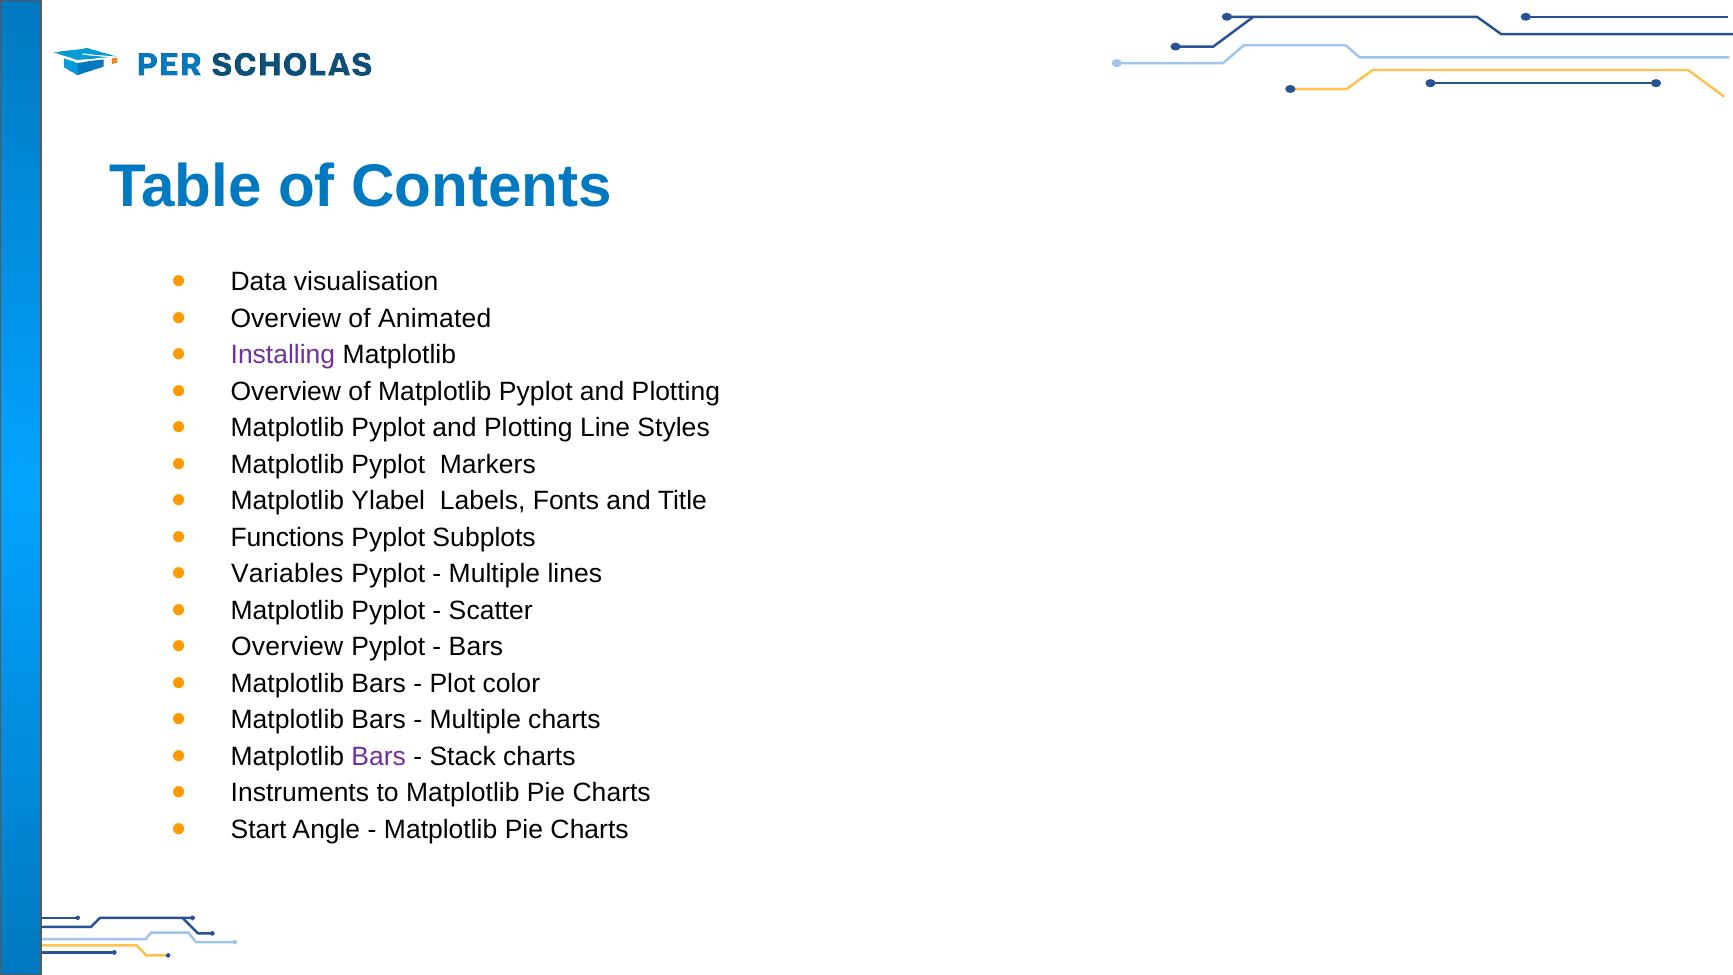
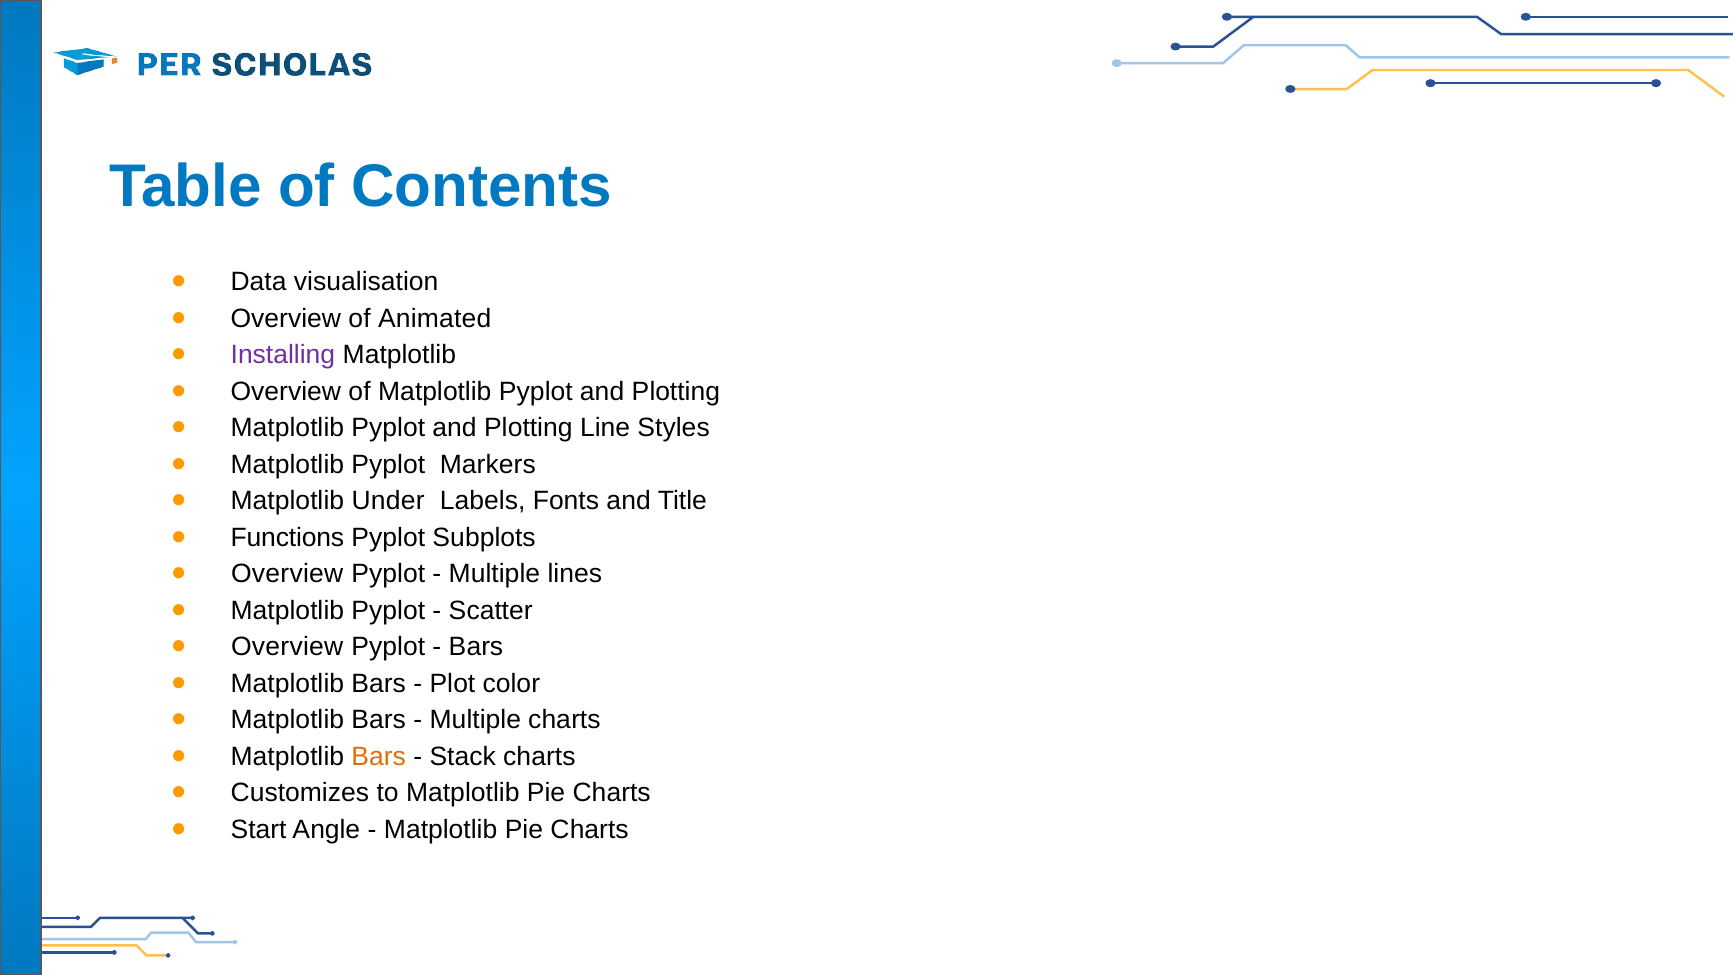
Ylabel: Ylabel -> Under (388, 501)
Variables: Variables -> Overview (287, 574)
Bars colour: purple -> orange (379, 756)
Instruments: Instruments -> Customizes (300, 793)
